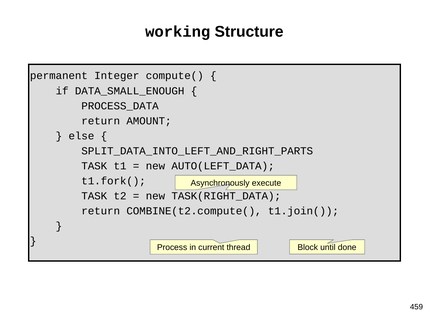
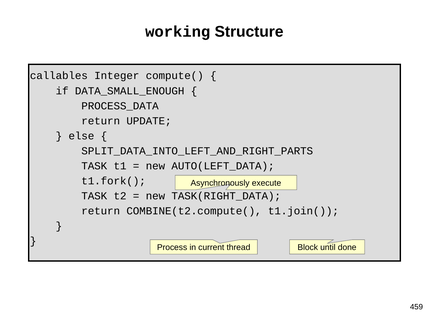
permanent: permanent -> callables (59, 76)
AMOUNT: AMOUNT -> UPDATE (149, 121)
